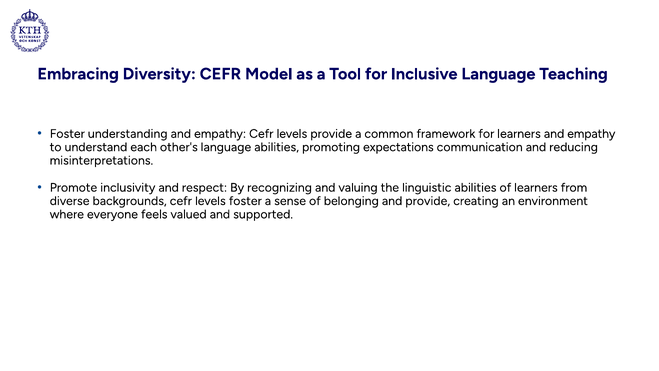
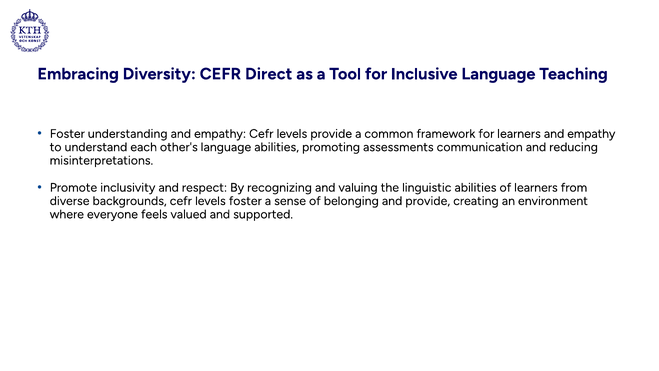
Model: Model -> Direct (269, 74)
expectations: expectations -> assessments (398, 147)
